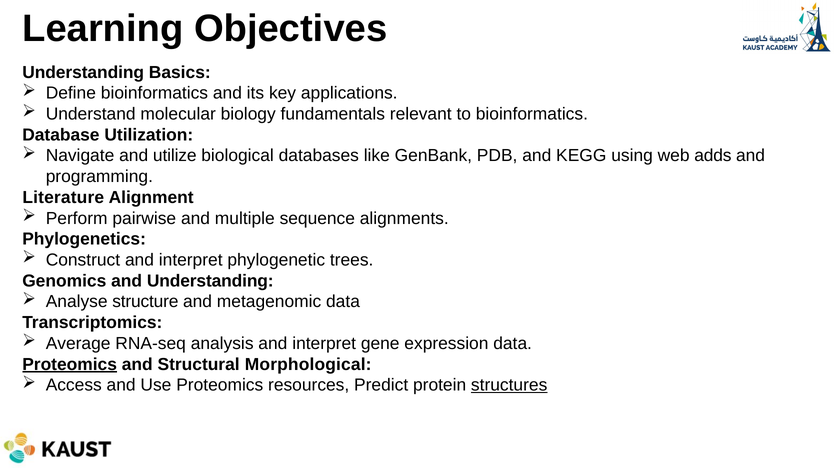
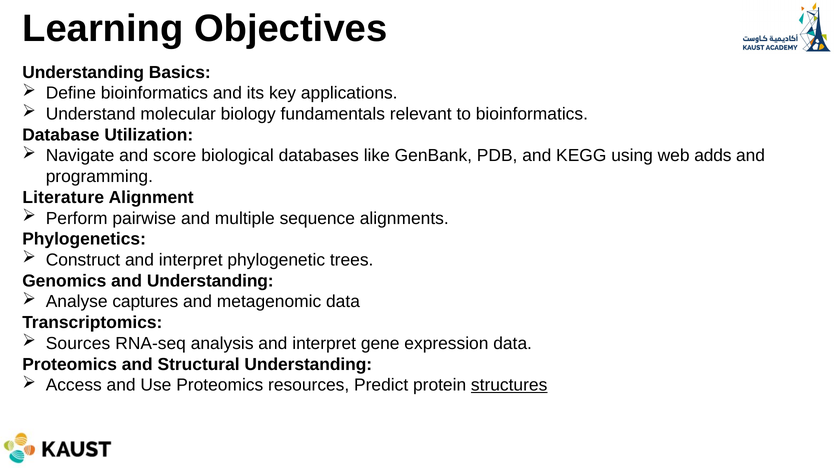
utilize: utilize -> score (175, 156)
structure: structure -> captures (145, 302)
Average: Average -> Sources (78, 344)
Proteomics underline: present -> none (70, 364)
Structural Morphological: Morphological -> Understanding (308, 364)
